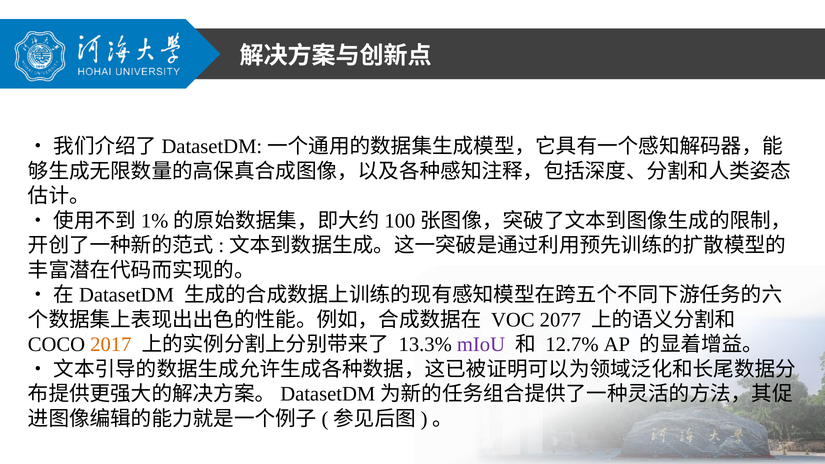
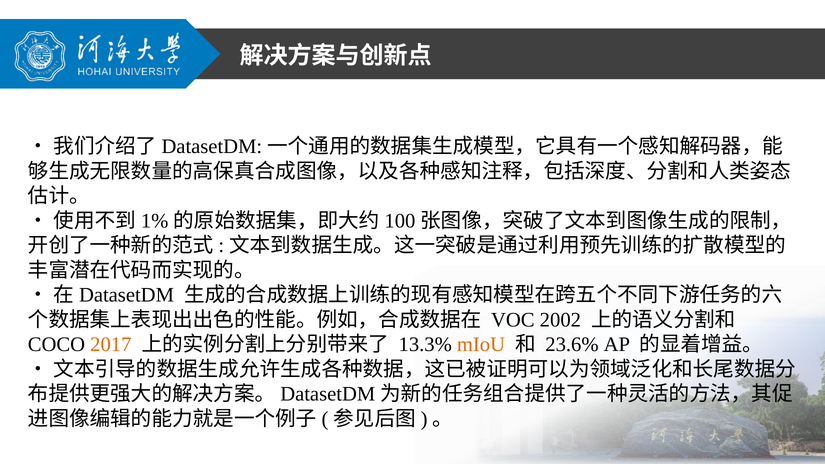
2077: 2077 -> 2002 (560, 320)
mIoU colour: purple -> orange (481, 345)
12.7%: 12.7% -> 23.6% (572, 345)
